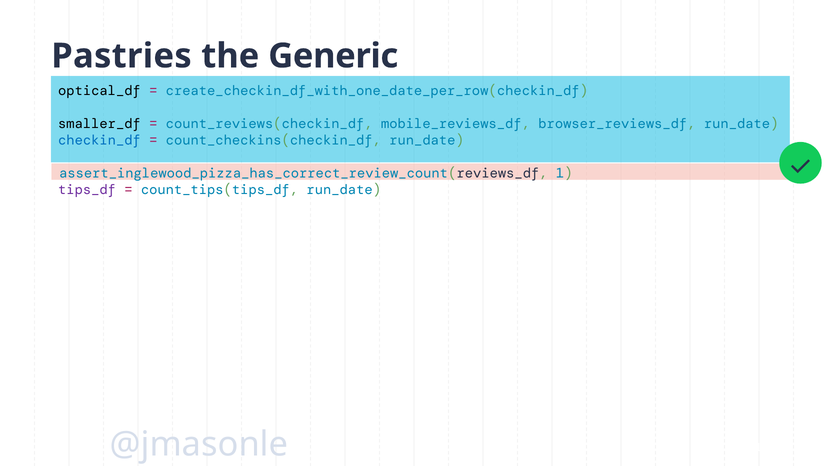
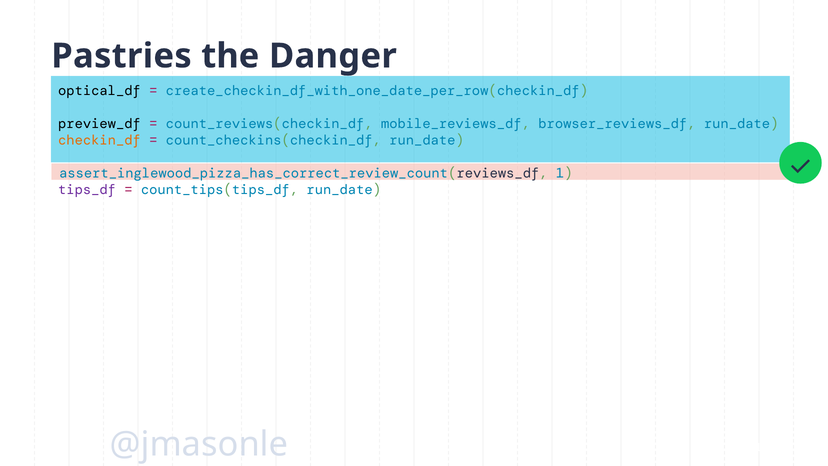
Generic: Generic -> Danger (333, 56)
smaller_df: smaller_df -> preview_df (99, 124)
checkin_df colour: blue -> orange (99, 140)
